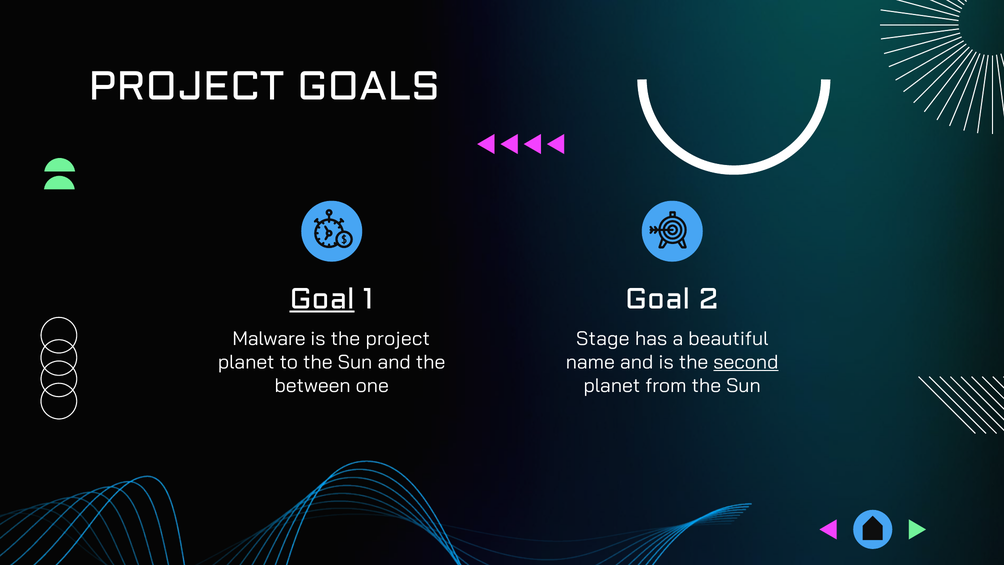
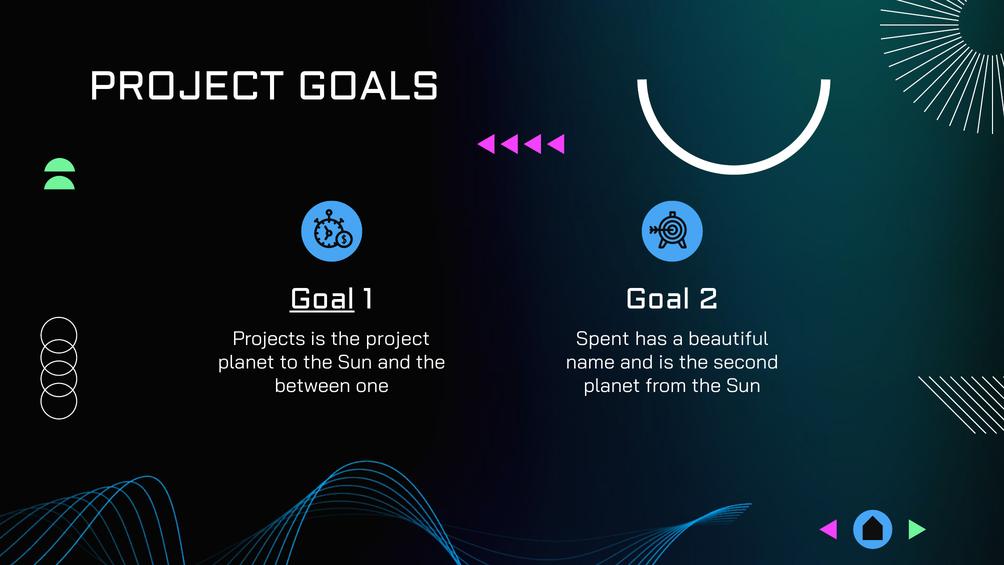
Malware: Malware -> Projects (269, 339)
Stage: Stage -> Spent (603, 339)
second underline: present -> none (746, 362)
